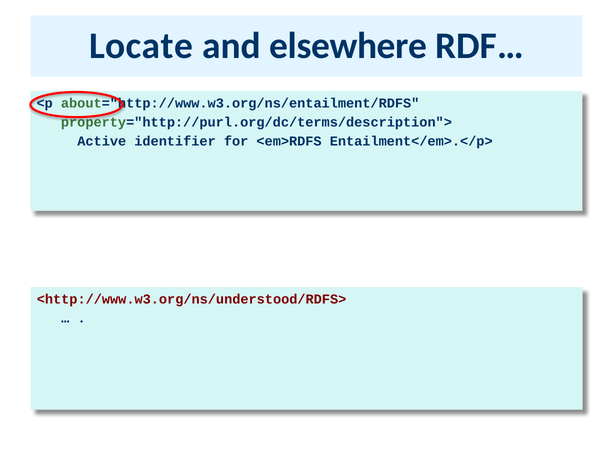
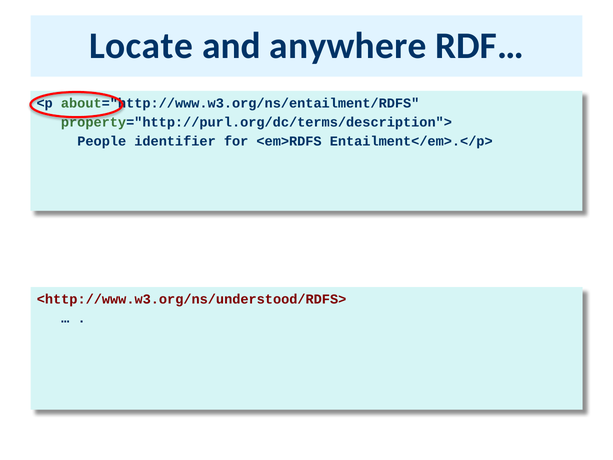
elsewhere: elsewhere -> anywhere (348, 46)
Active: Active -> People (102, 141)
